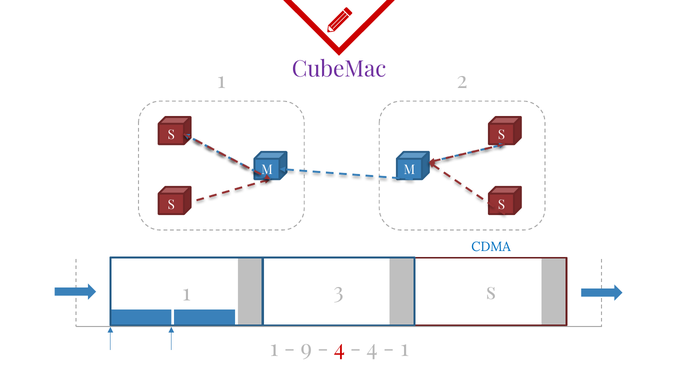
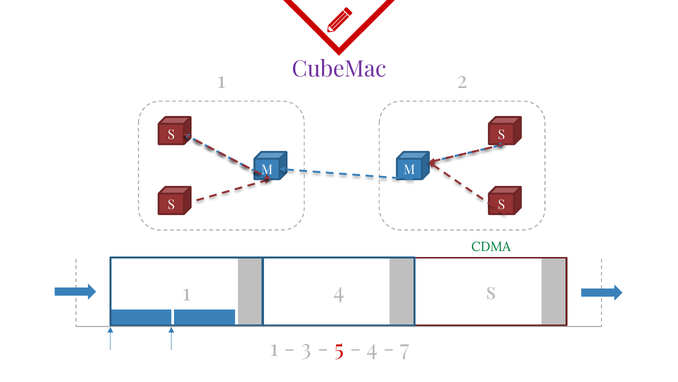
CDMA colour: blue -> green (491, 246)
1 3: 3 -> 4 (339, 292)
9: 9 -> 3 (306, 348)
4: 4 -> 5 (339, 348)
1: 1 -> 7 (405, 348)
